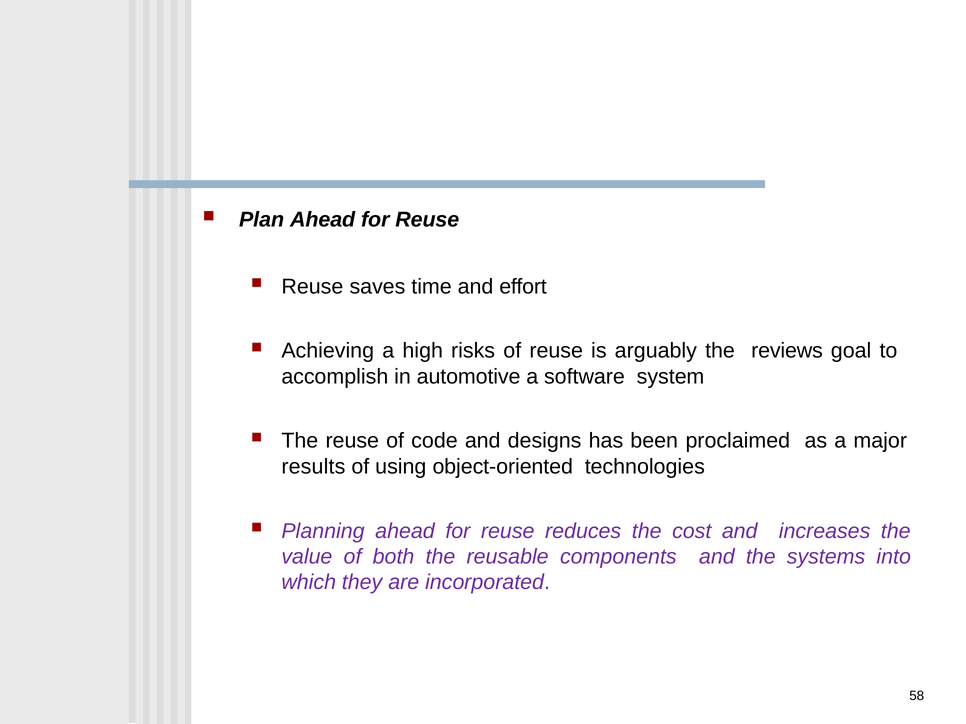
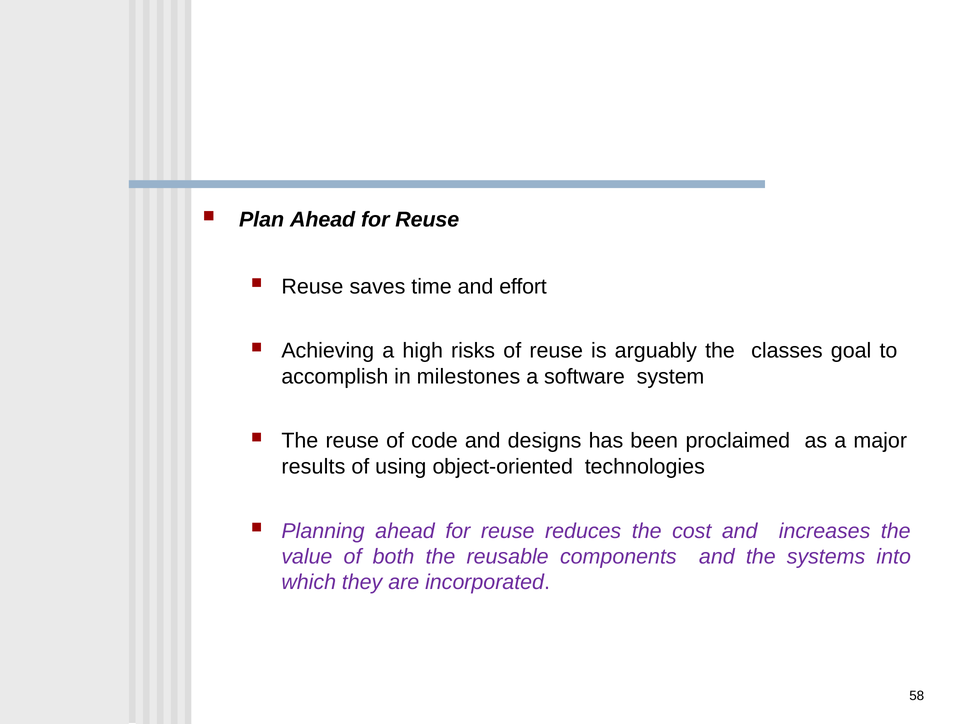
reviews: reviews -> classes (787, 351)
automotive: automotive -> milestones (468, 377)
